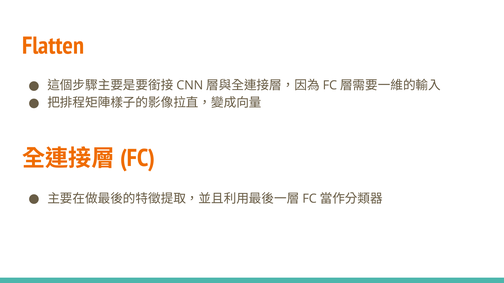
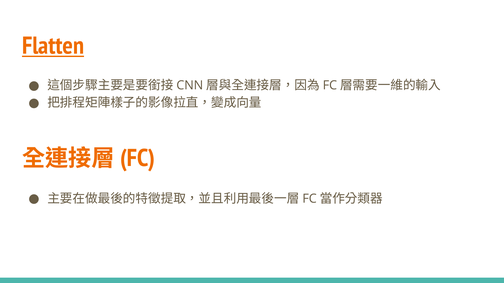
Flatten underline: none -> present (53, 46)
